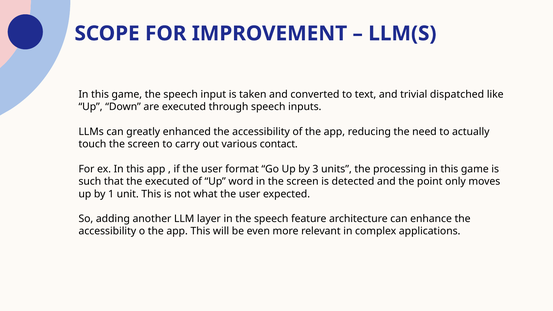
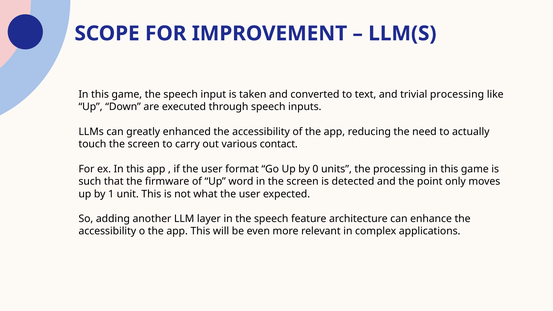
trivial dispatched: dispatched -> processing (457, 94)
3: 3 -> 0 (315, 169)
the executed: executed -> firmware (167, 182)
